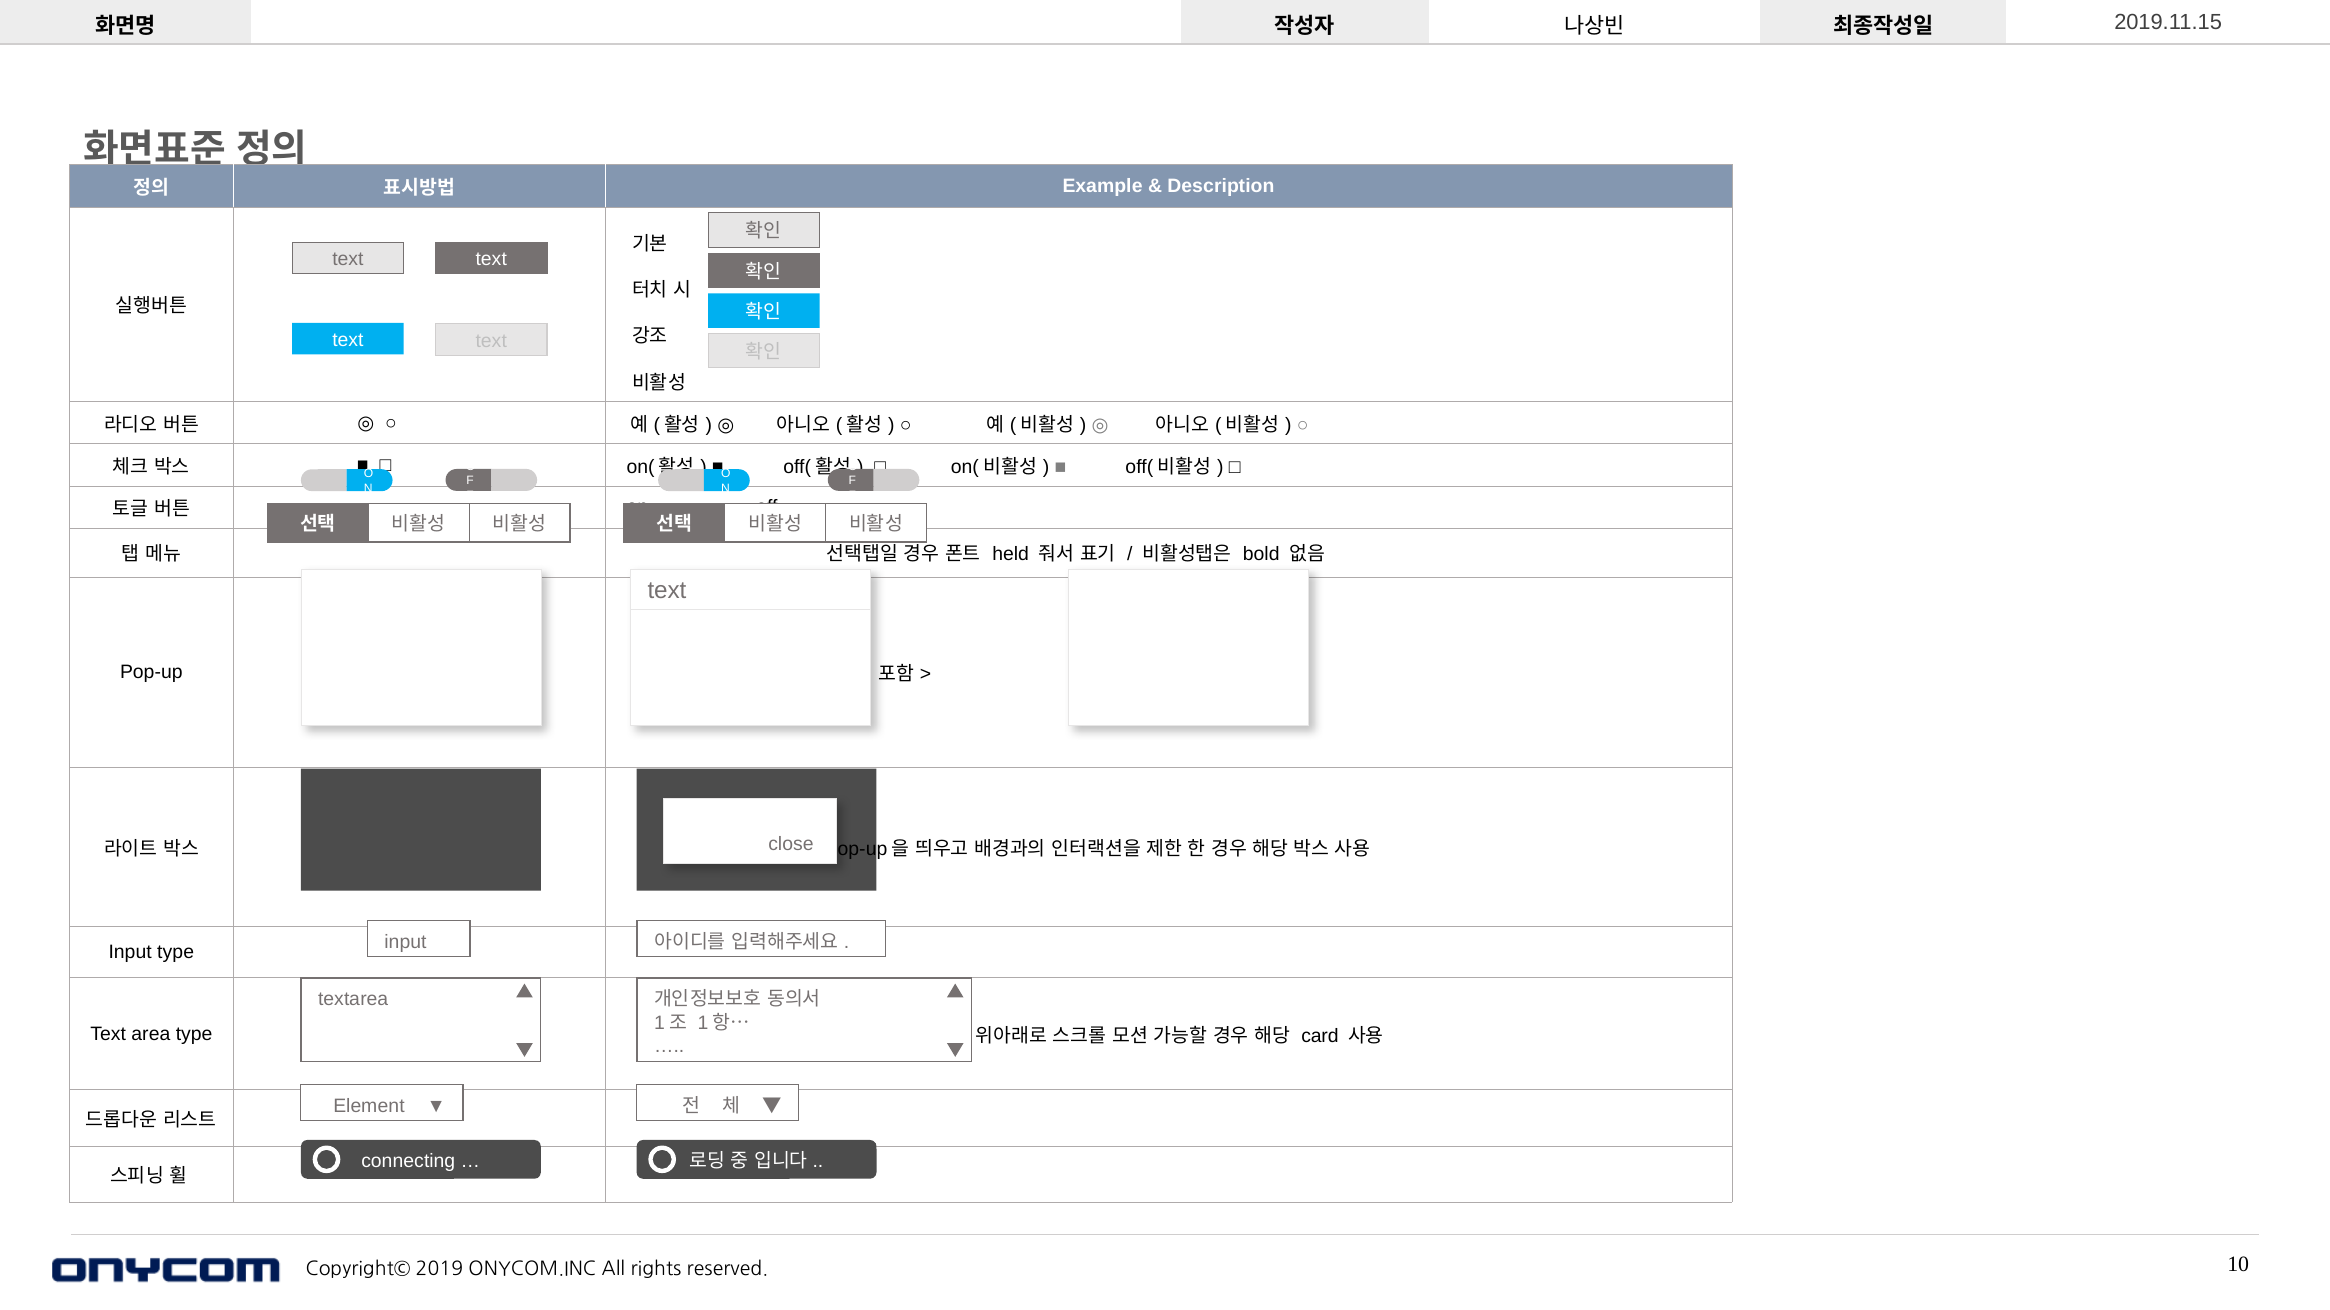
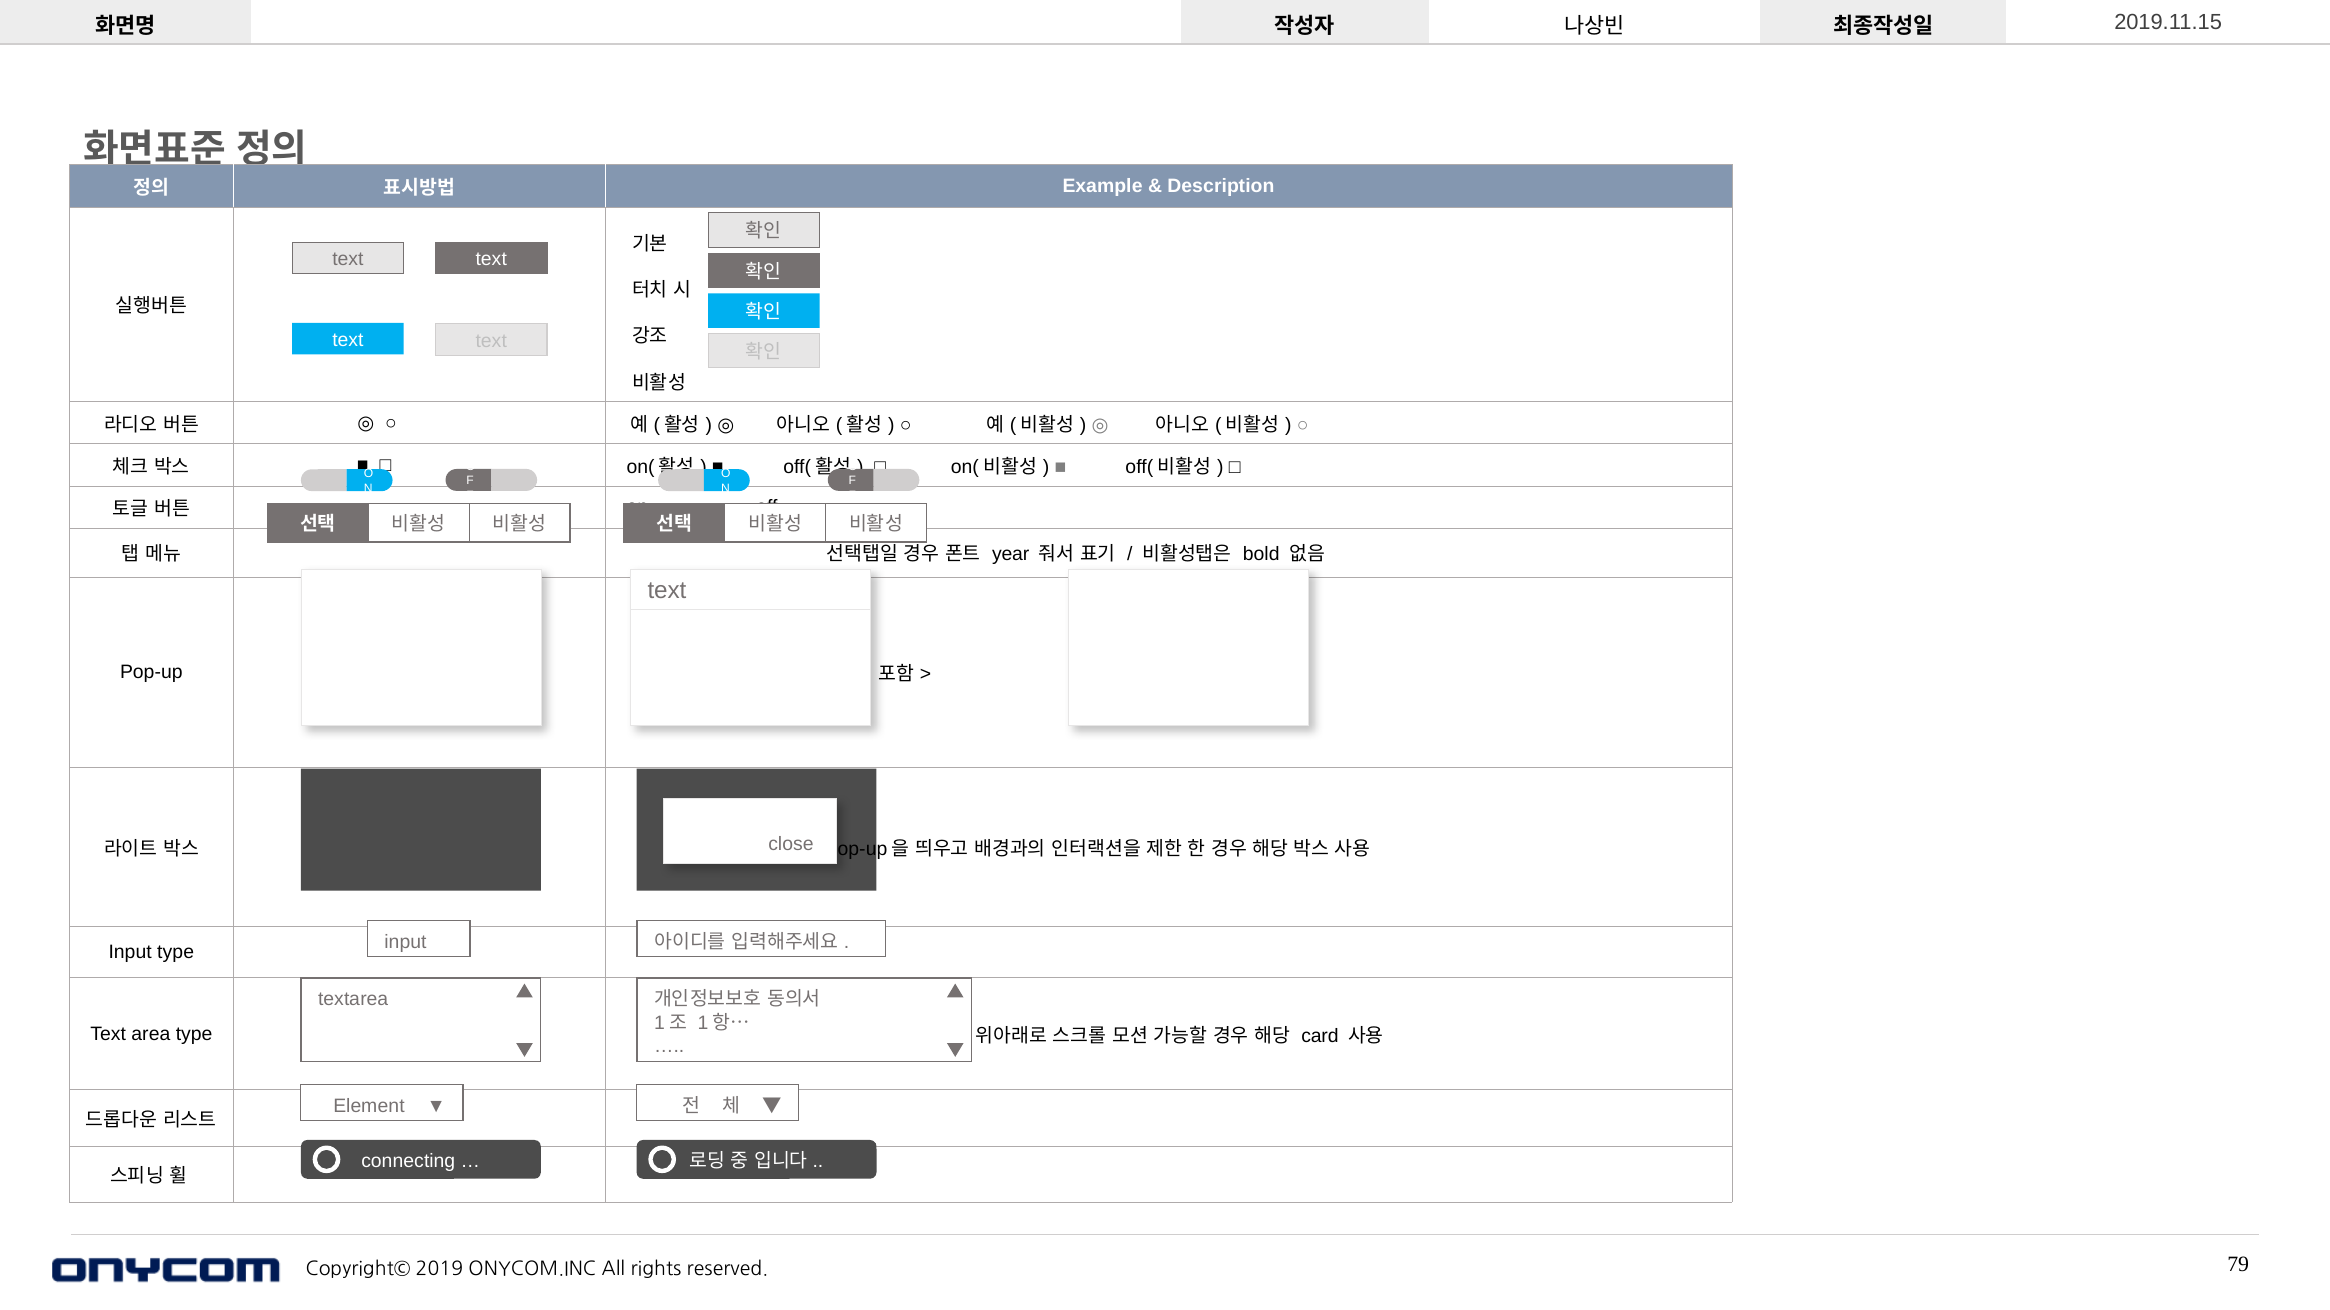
held: held -> year (1011, 555)
10: 10 -> 79 (2238, 1265)
